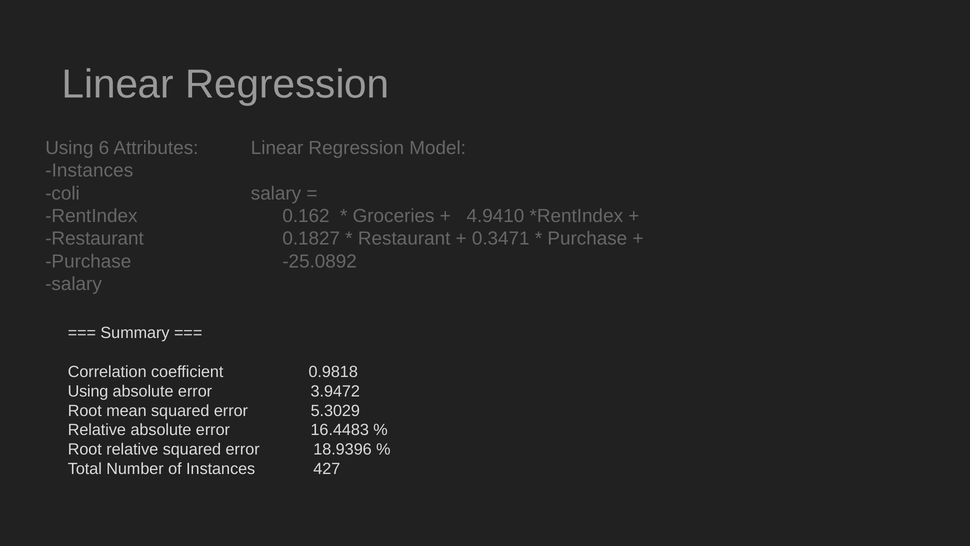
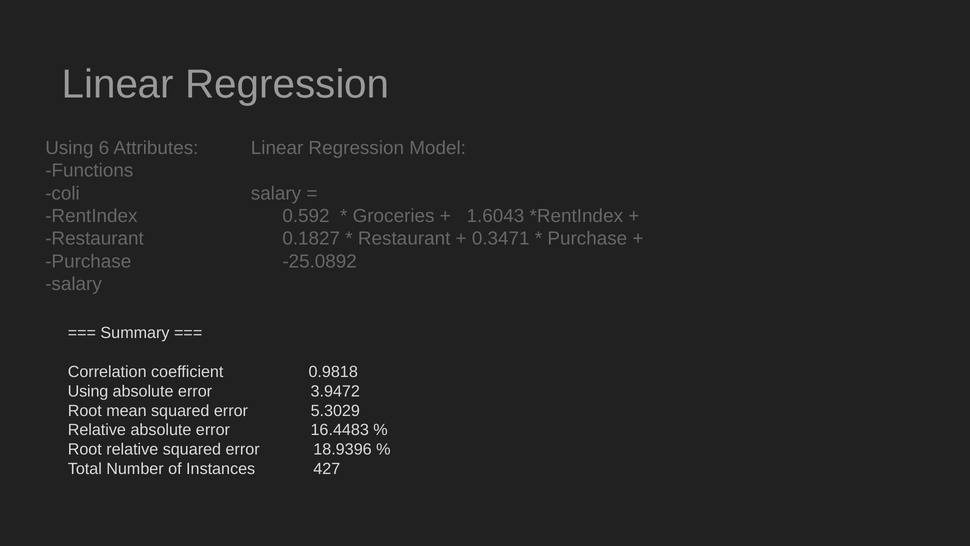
Instances: Instances -> Functions (89, 171)
0.162: 0.162 -> 0.592 (306, 216)
4.9410: 4.9410 -> 1.6043 (495, 216)
